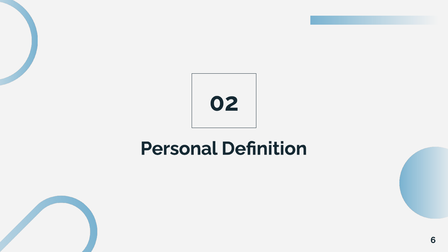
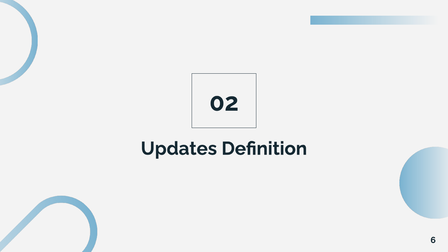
Personal: Personal -> Updates (179, 149)
